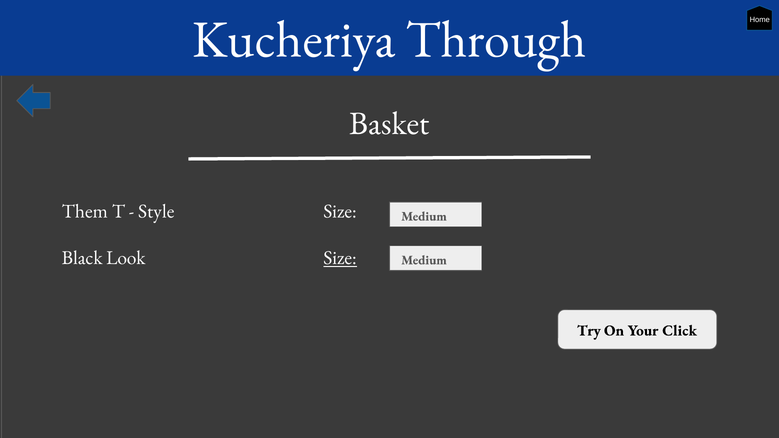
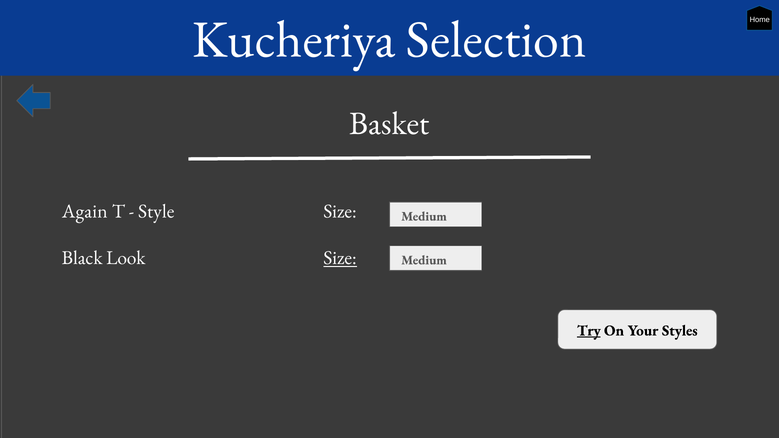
Through: Through -> Selection (496, 40)
Them: Them -> Again (85, 211)
Try underline: none -> present (589, 331)
Click: Click -> Styles (680, 331)
